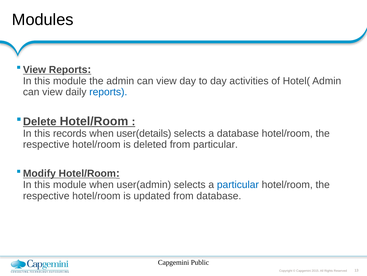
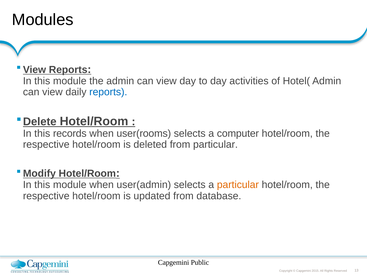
user(details: user(details -> user(rooms (144, 133)
a database: database -> computer (238, 133)
particular colour: blue -> orange (238, 184)
